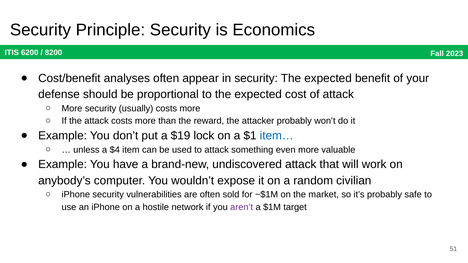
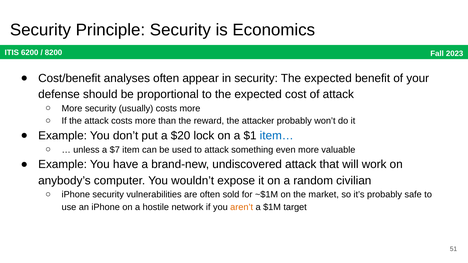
$19: $19 -> $20 (181, 136)
$4: $4 -> $7 (115, 150)
aren’t colour: purple -> orange (242, 207)
